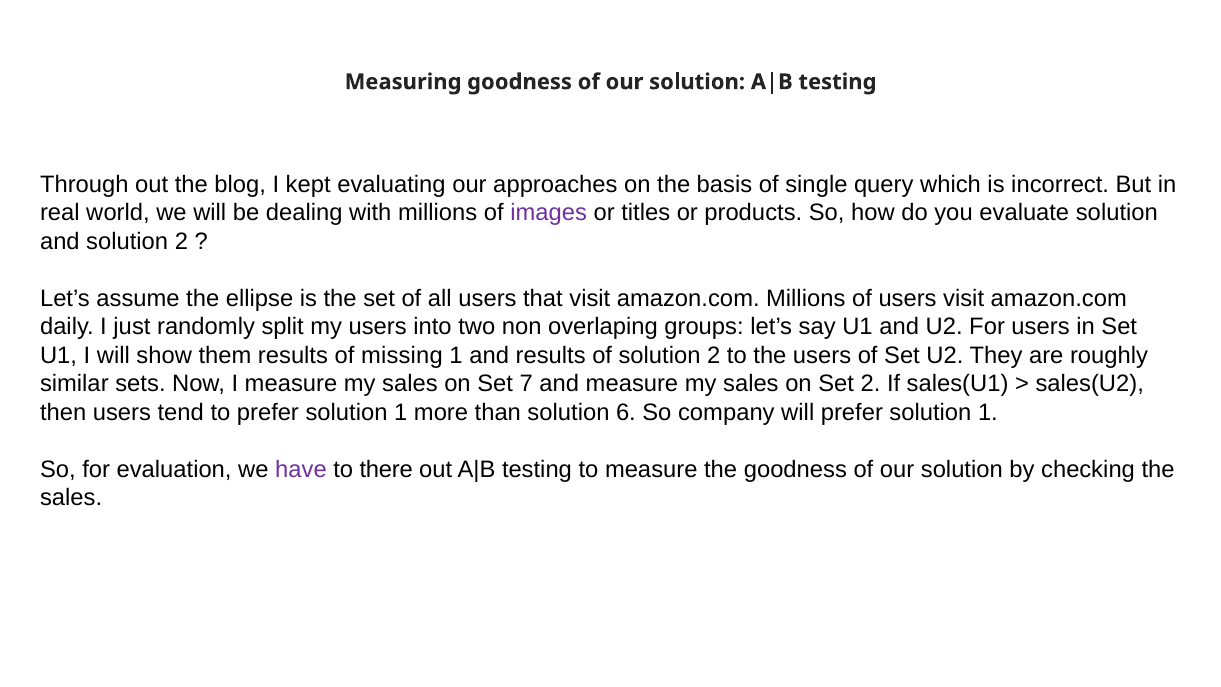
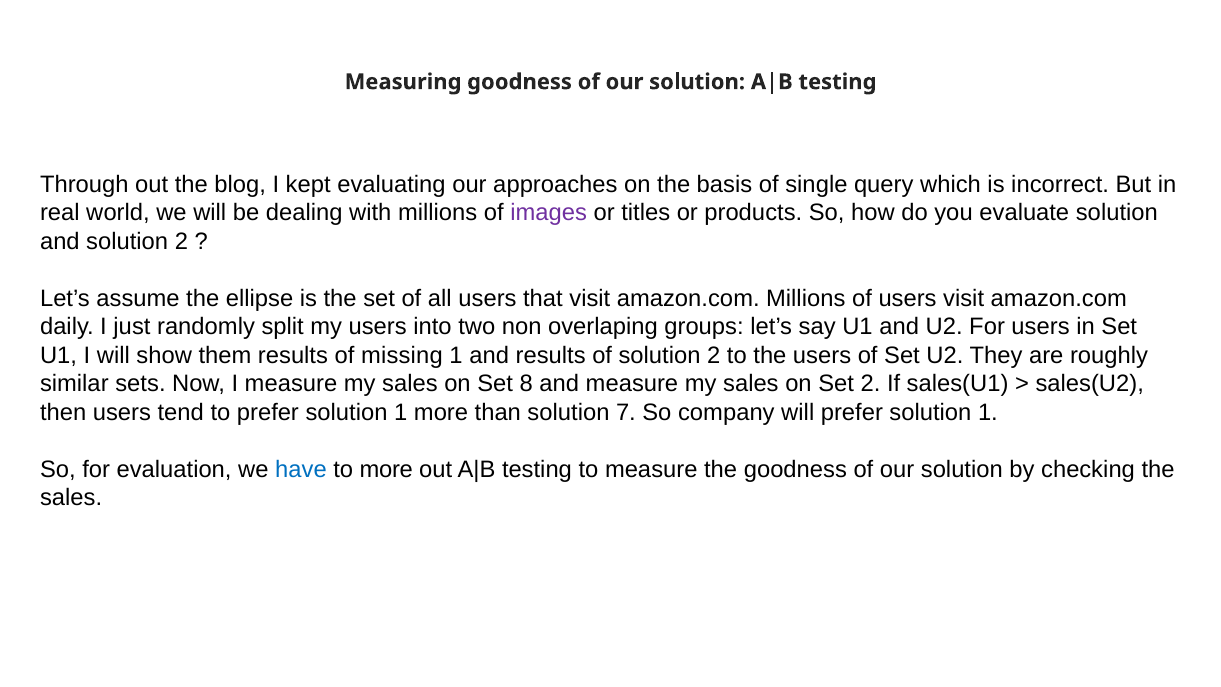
7: 7 -> 8 (526, 384)
6: 6 -> 7 (626, 412)
have colour: purple -> blue (301, 469)
to there: there -> more (386, 469)
